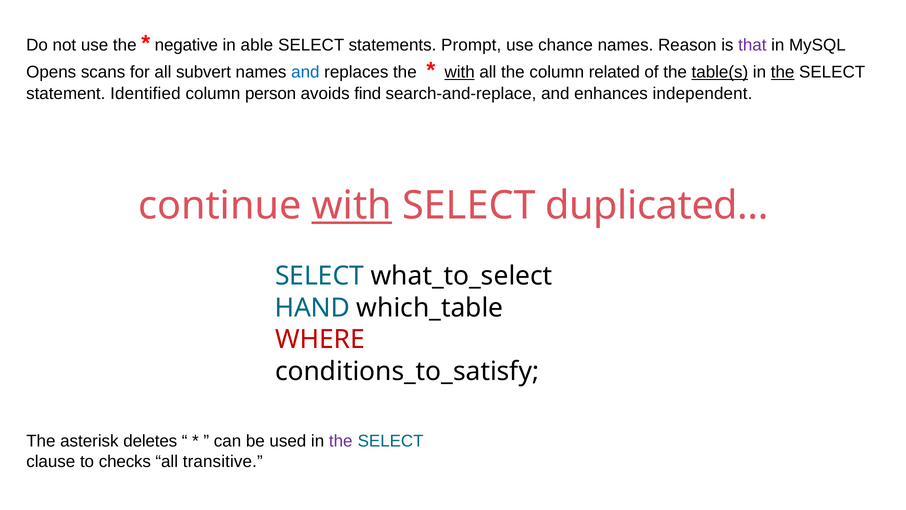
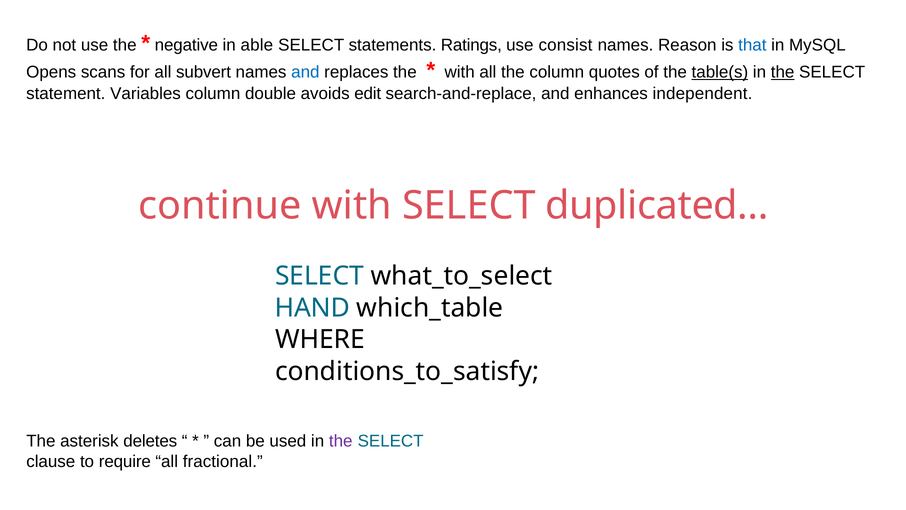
Prompt: Prompt -> Ratings (471, 45)
chance: chance -> consist (565, 45)
that colour: purple -> blue (752, 45)
with underline: present -> none (460, 72)
related: related -> quotes (614, 72)
Identified: Identified -> Variables (145, 94)
person: person -> double (271, 94)
find: find -> edit (368, 94)
with underline: present -> none (352, 205)
WHERE colour: red -> black (320, 339)
checks: checks -> require (125, 461)
transitive: transitive -> fractional (223, 461)
